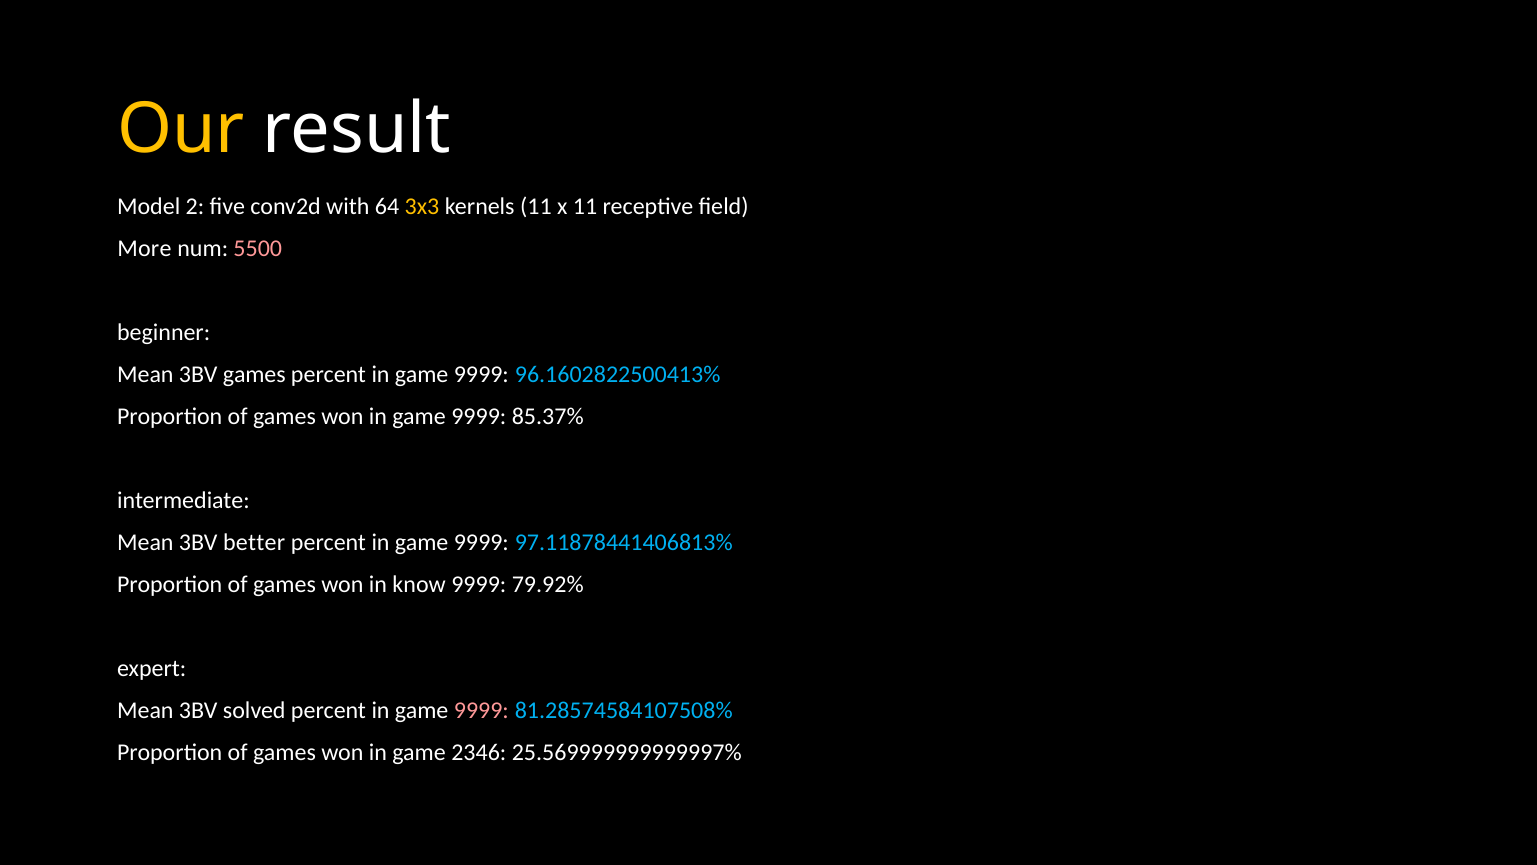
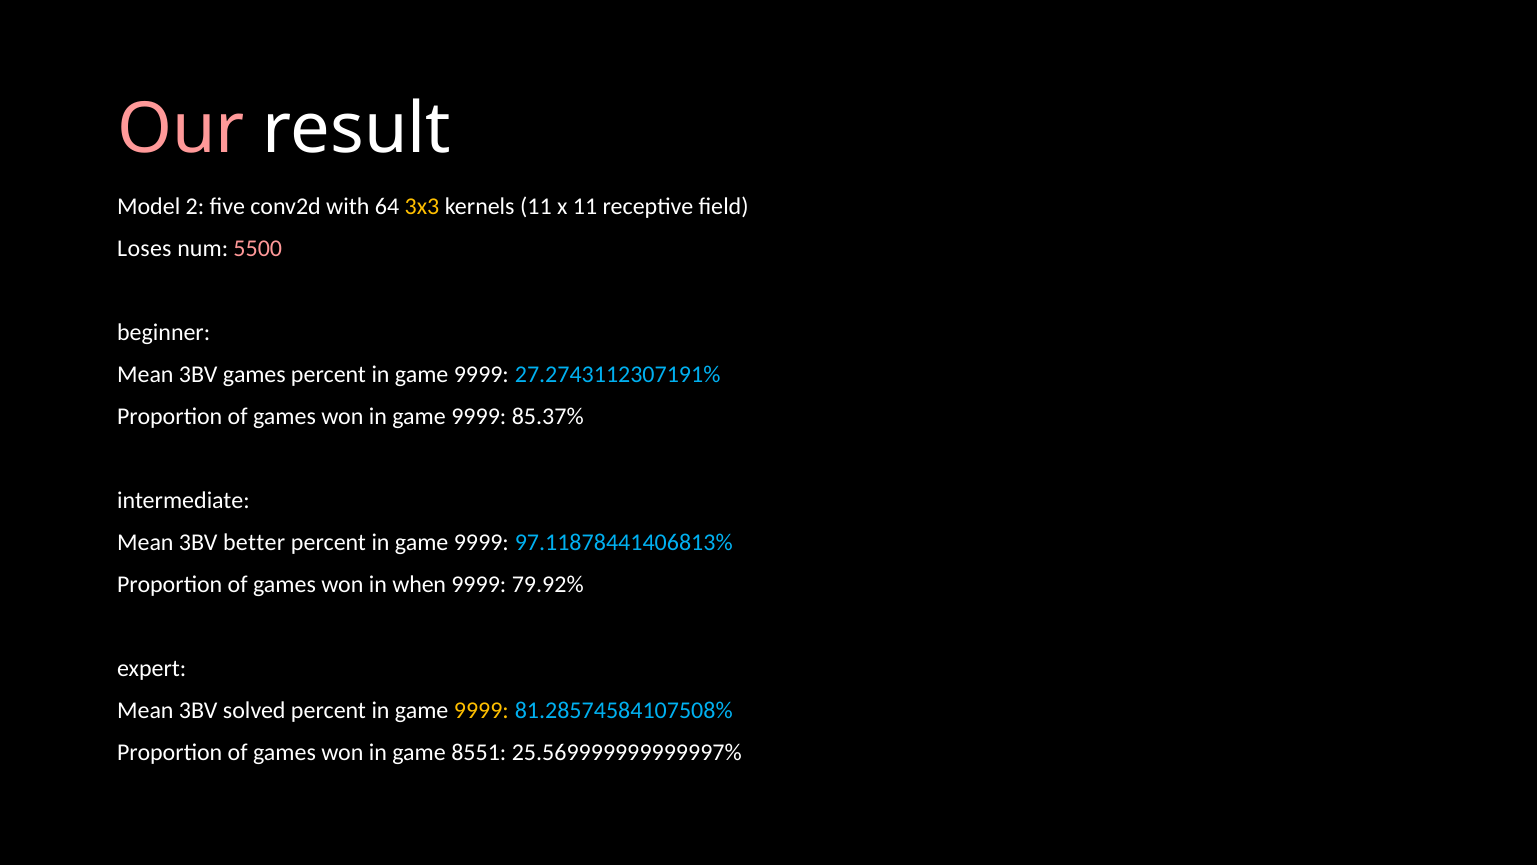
Our colour: yellow -> pink (181, 129)
More: More -> Loses (144, 249)
96.1602822500413%: 96.1602822500413% -> 27.2743112307191% (618, 375)
know: know -> when (419, 585)
9999 colour: pink -> yellow (481, 710)
2346: 2346 -> 8551 (479, 752)
